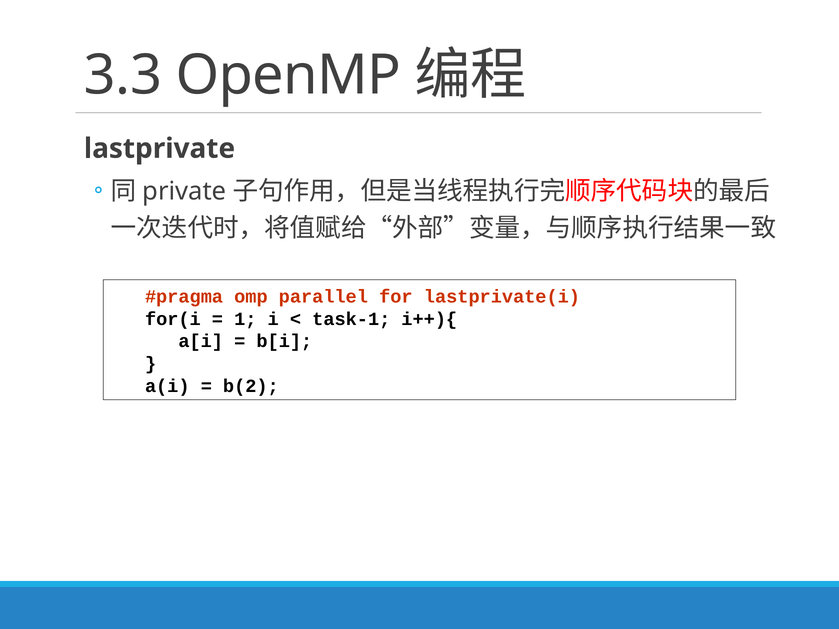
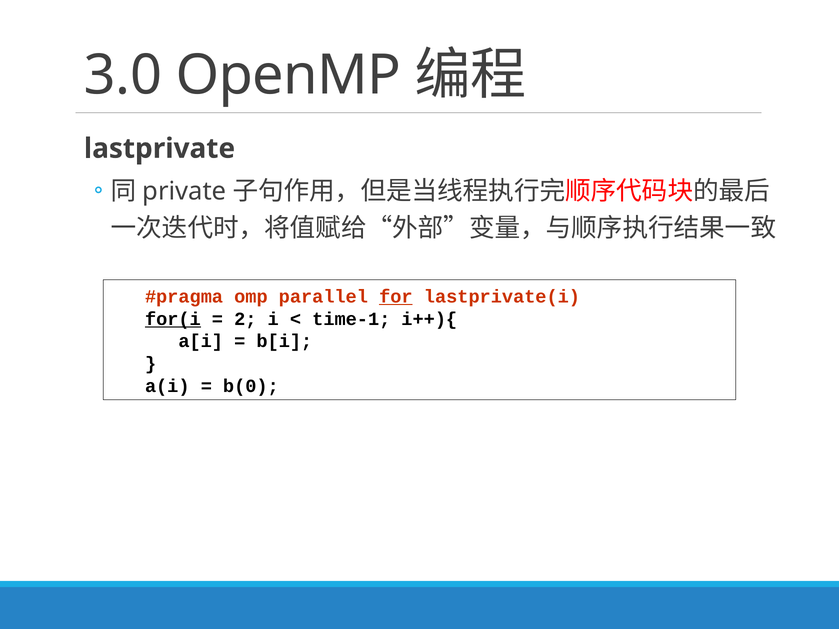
3.3: 3.3 -> 3.0 (123, 75)
for underline: none -> present (396, 297)
for(i underline: none -> present (173, 319)
1: 1 -> 2 (245, 319)
task-1: task-1 -> time-1 (351, 319)
b(2: b(2 -> b(0 (251, 386)
